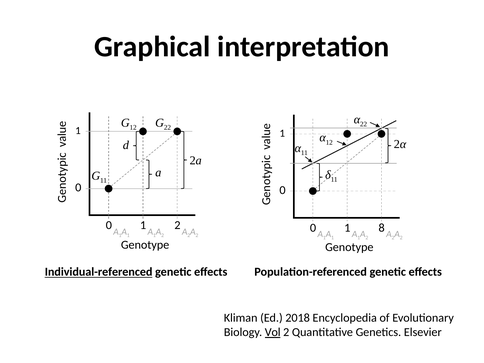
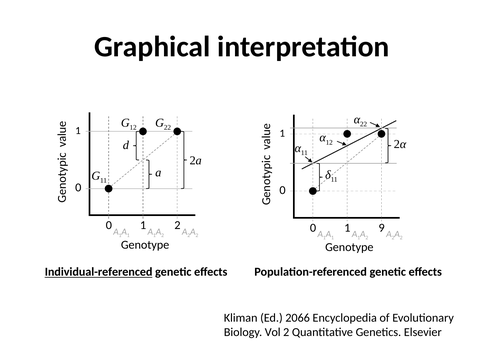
8: 8 -> 9 (382, 228)
2018: 2018 -> 2066 (298, 318)
Vol underline: present -> none (273, 332)
